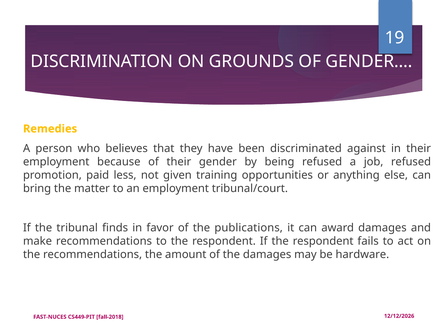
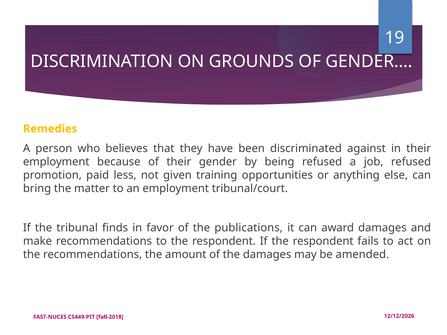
hardware: hardware -> amended (362, 255)
